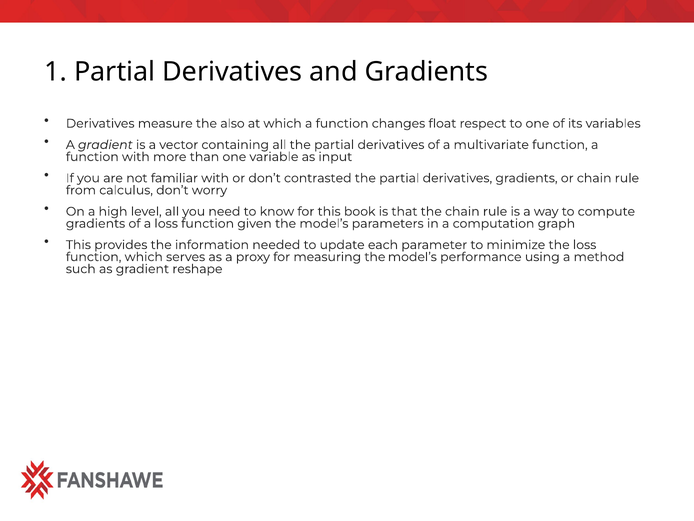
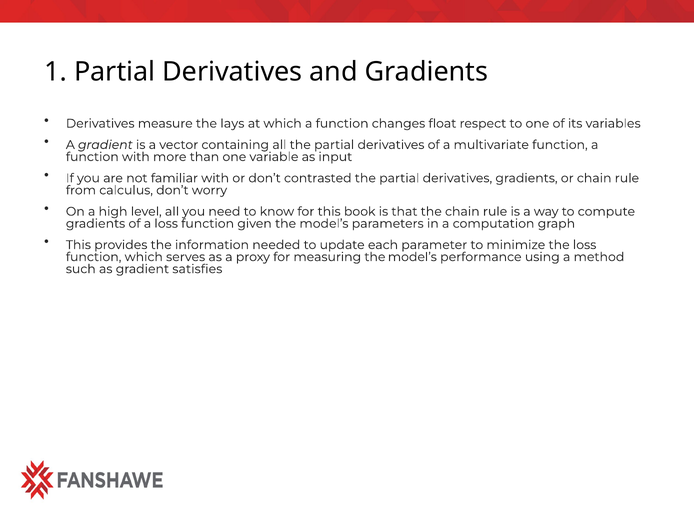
also: also -> lays (232, 123)
reshape: reshape -> satisfies (197, 269)
